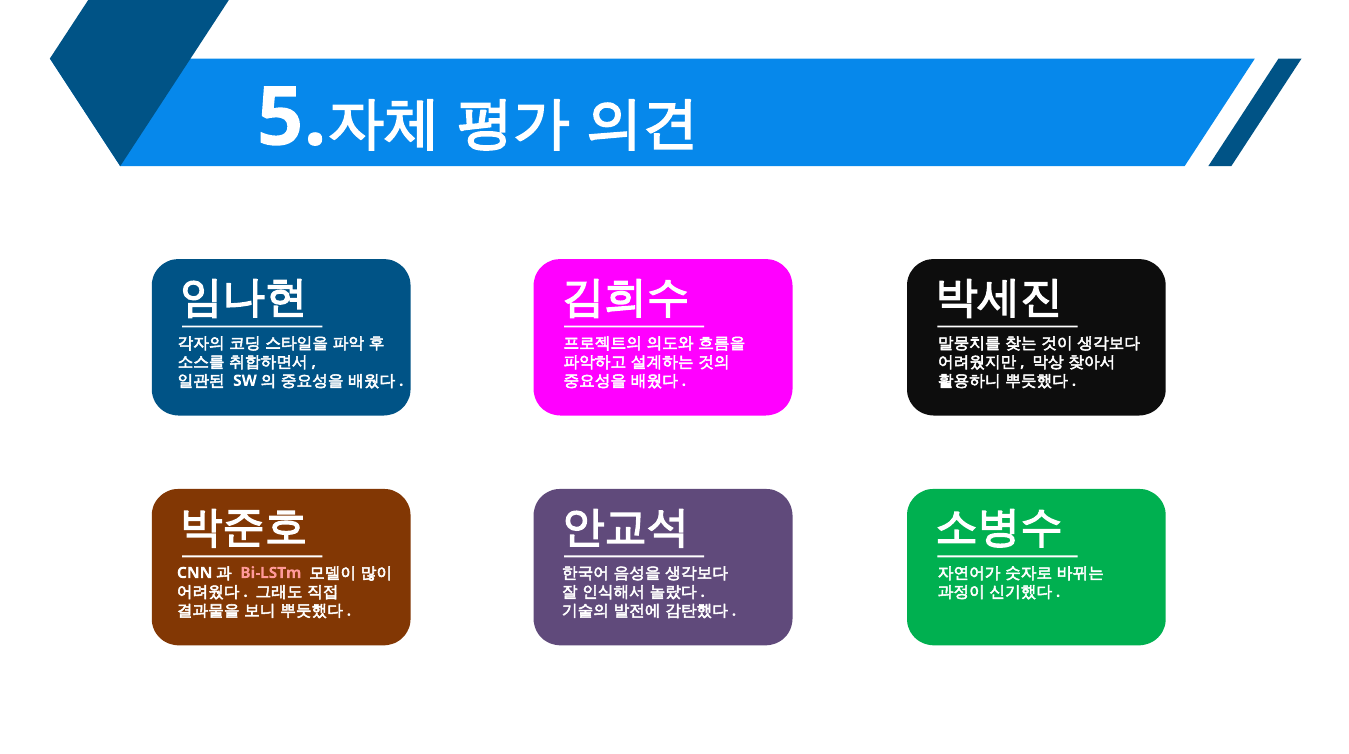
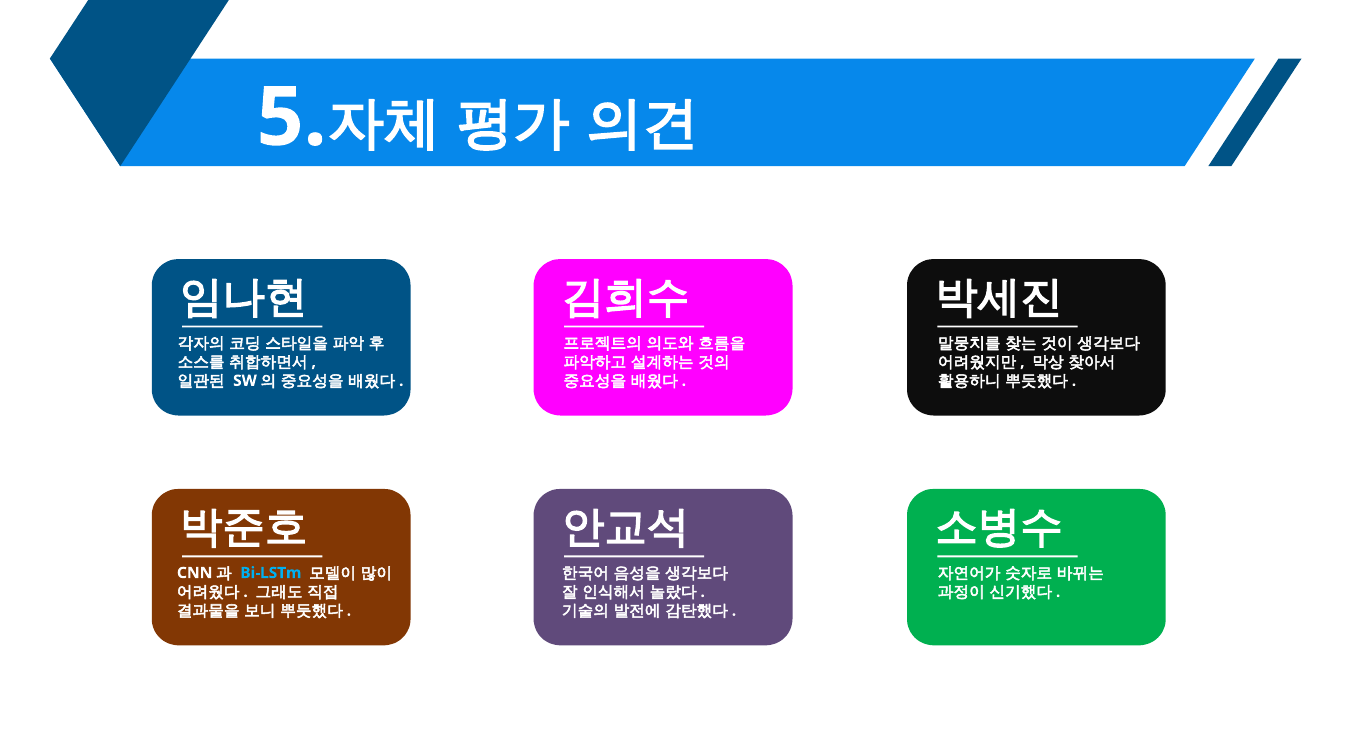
Bi-LSTm colour: pink -> light blue (271, 573)
